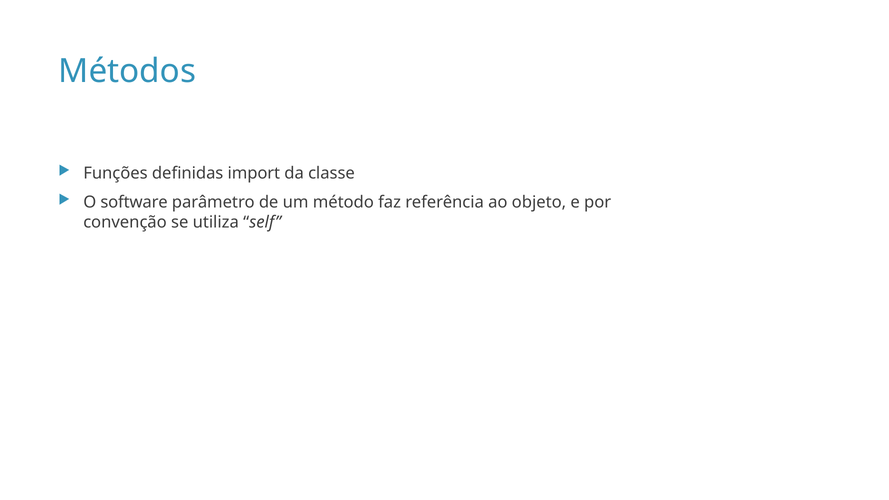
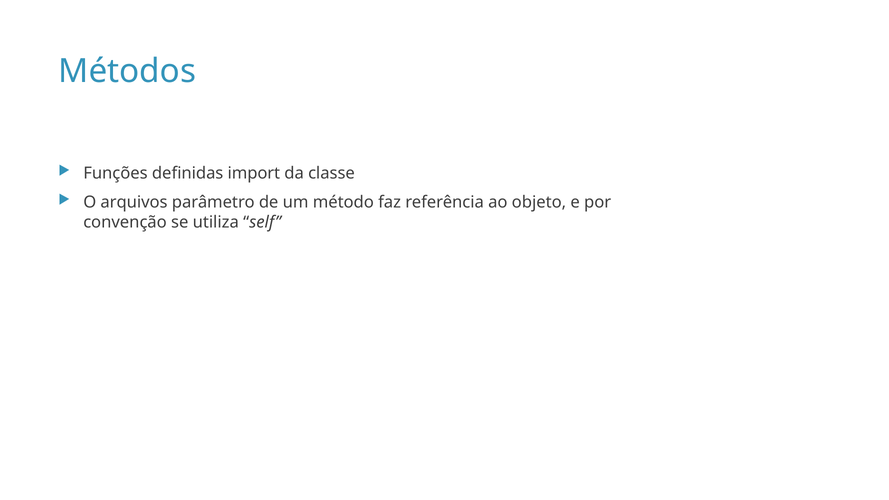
software: software -> arquivos (134, 202)
